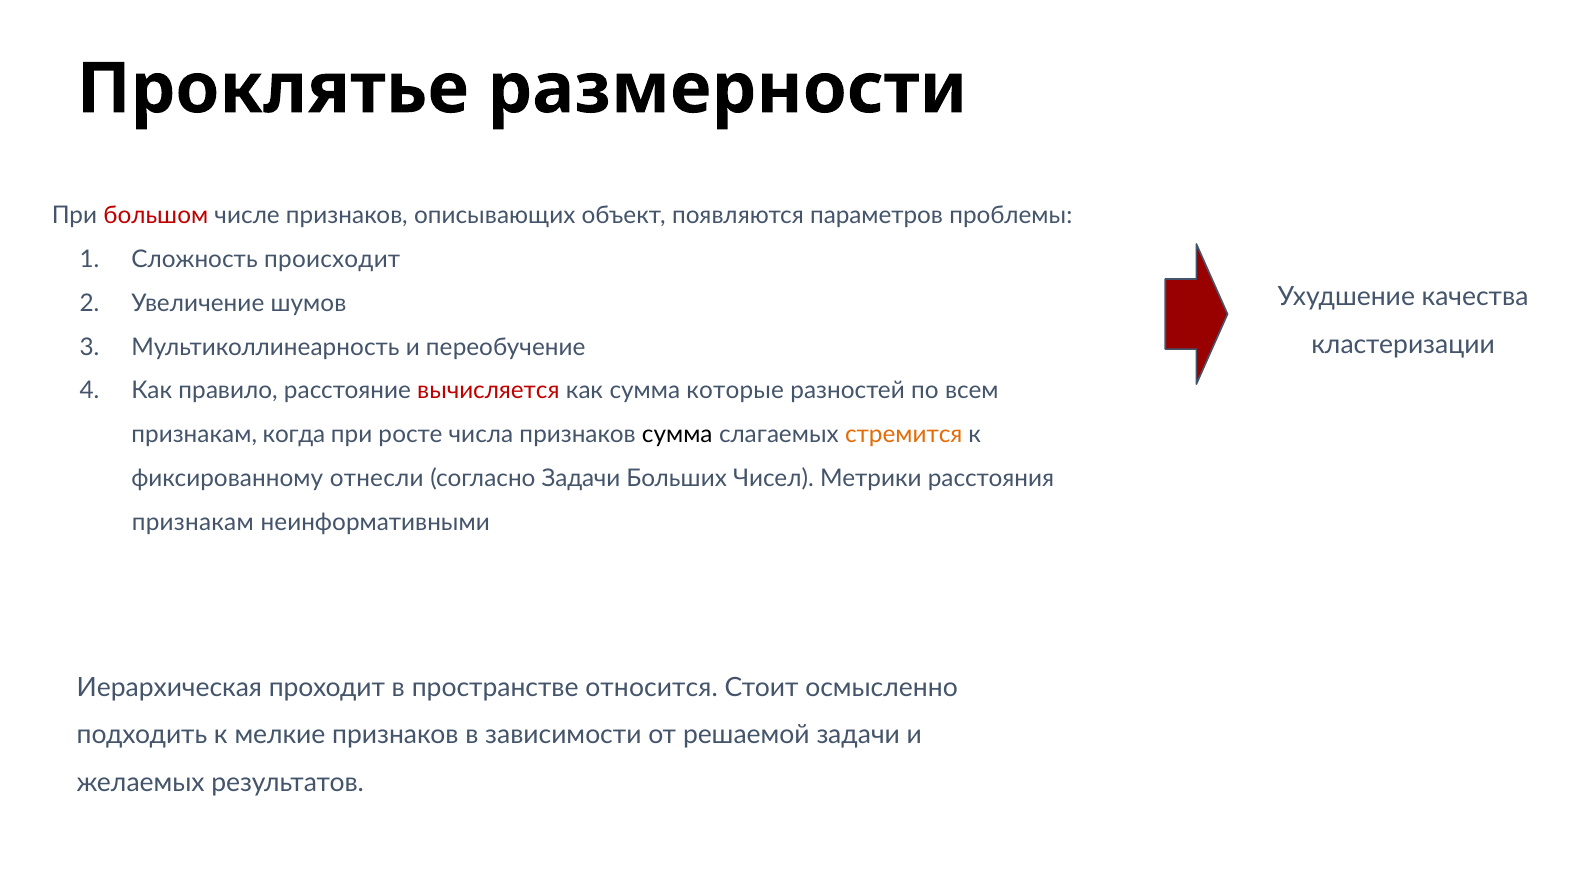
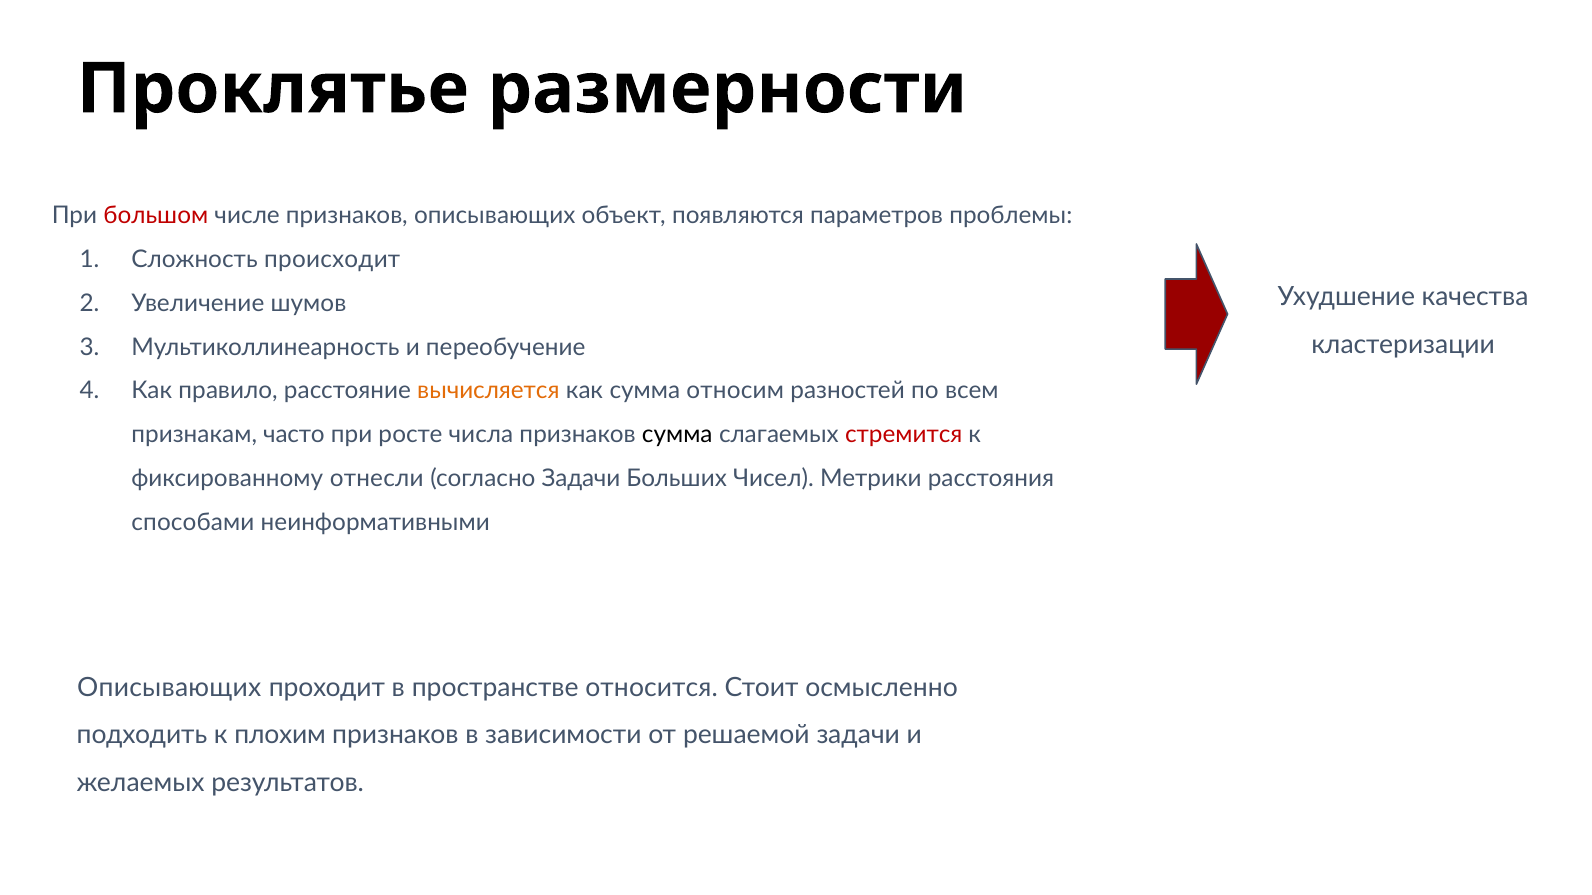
вычисляется colour: red -> orange (488, 391)
которые: которые -> относим (735, 391)
когда: когда -> часто (294, 435)
стремится colour: orange -> red (904, 435)
признакам: признакам -> способами (193, 523)
Иерархическая: Иерархическая -> Описывающих (169, 688)
мелкие: мелкие -> плохим (280, 736)
